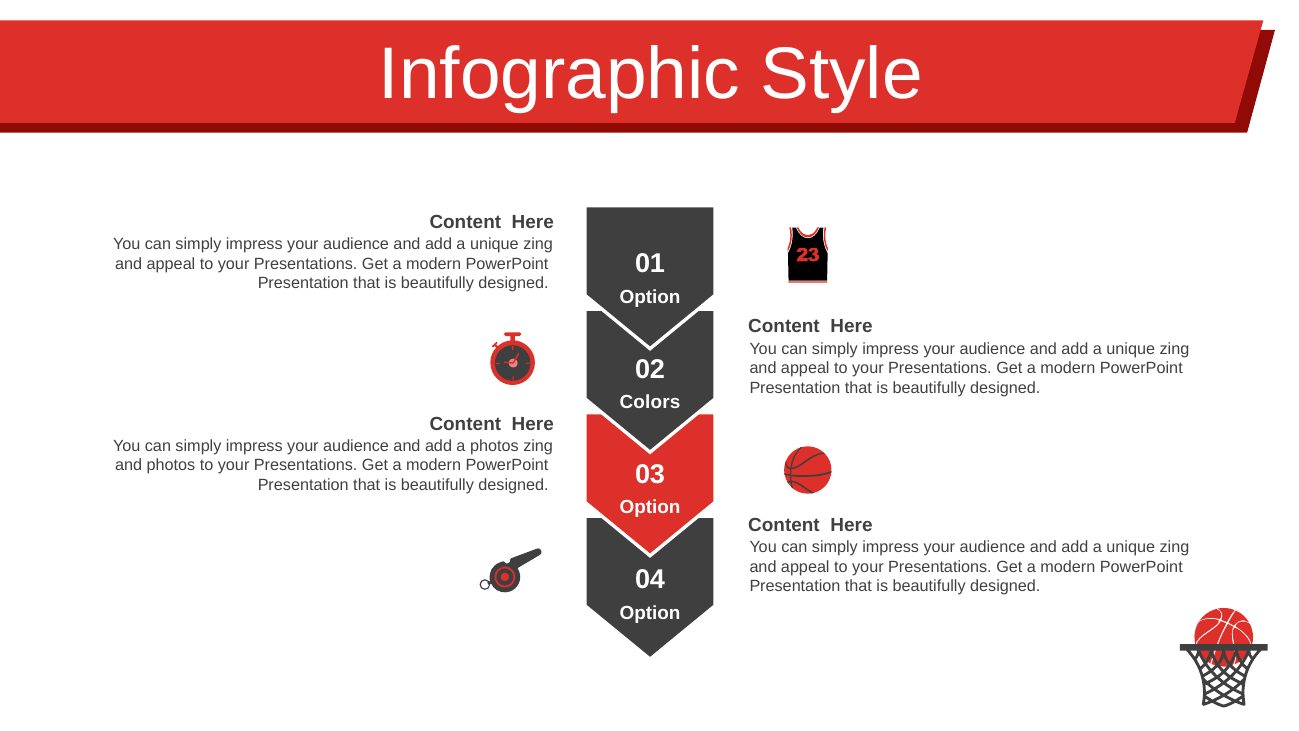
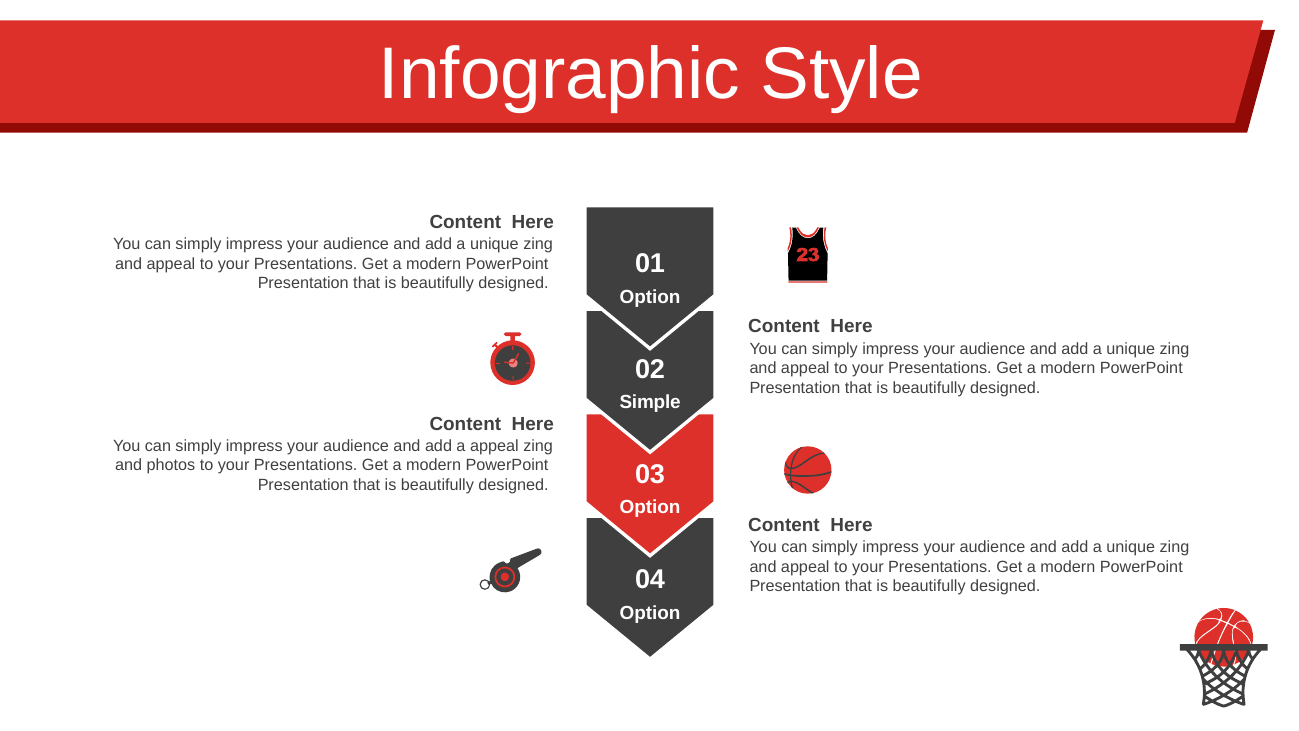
Colors: Colors -> Simple (650, 402)
a photos: photos -> appeal (494, 446)
